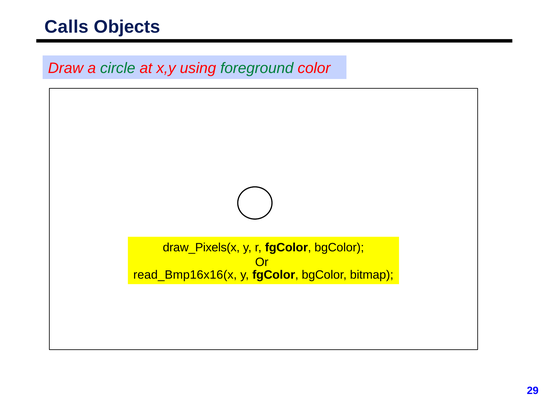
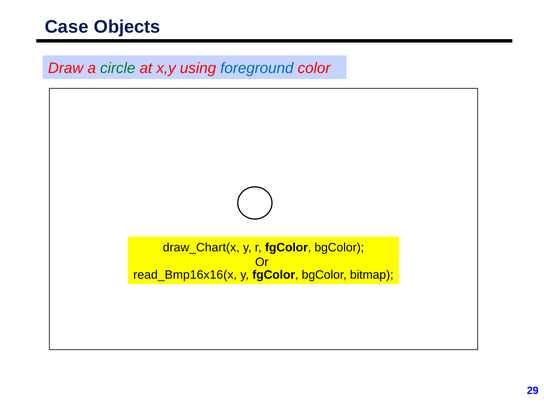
Calls: Calls -> Case (67, 27)
foreground colour: green -> blue (257, 68)
draw_Pixels(x: draw_Pixels(x -> draw_Chart(x (201, 248)
